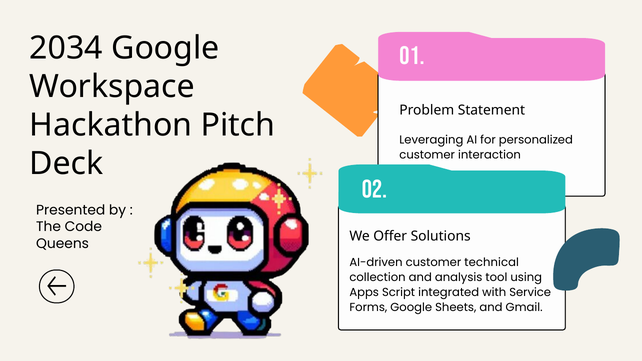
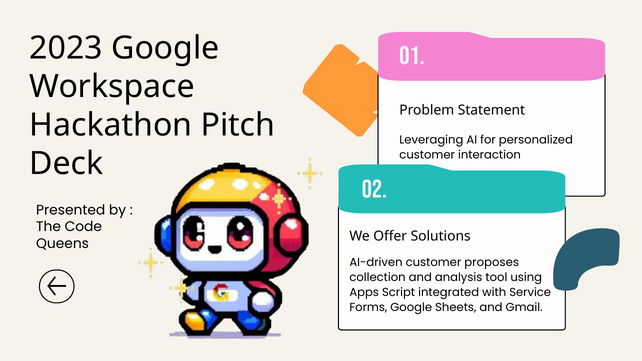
2034: 2034 -> 2023 (66, 48)
technical: technical -> proposes (492, 263)
